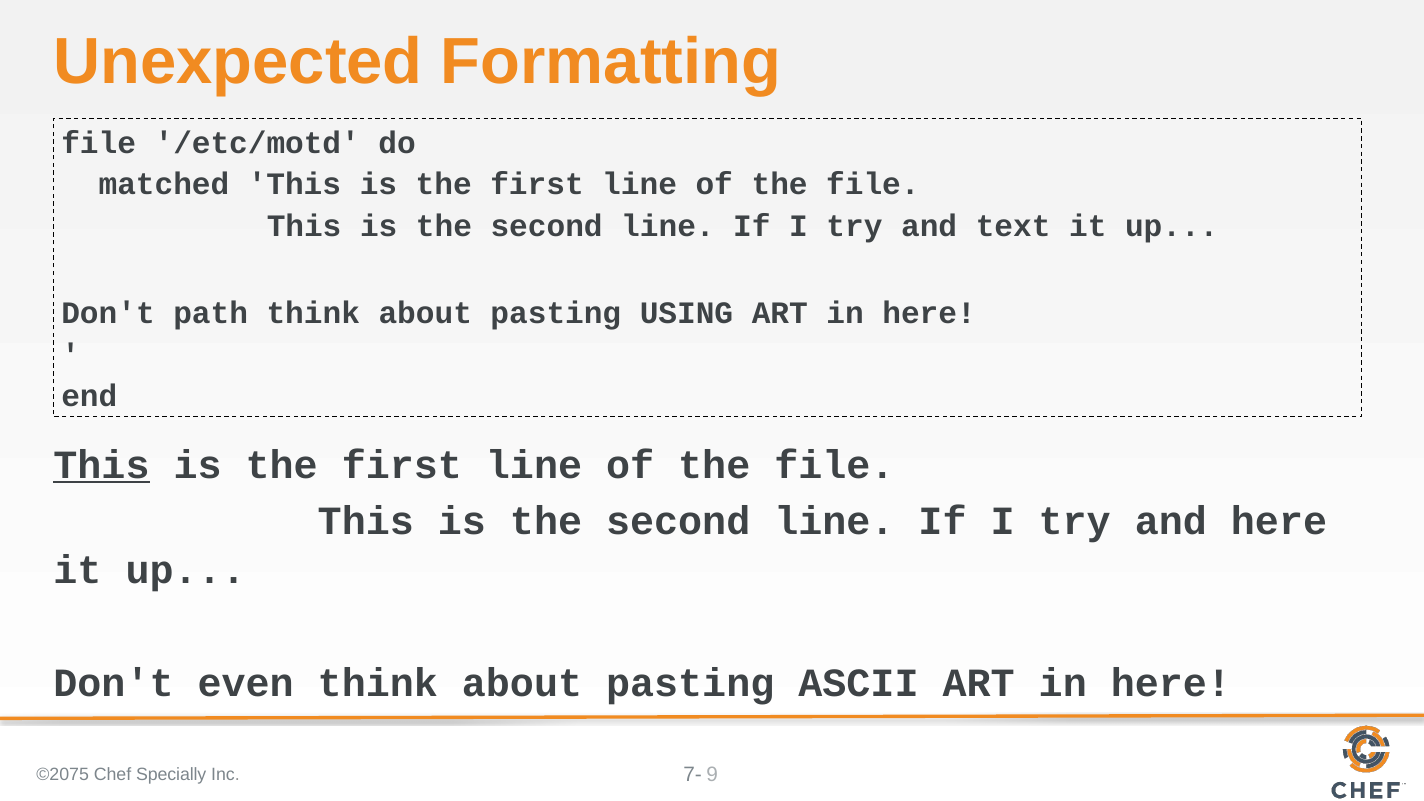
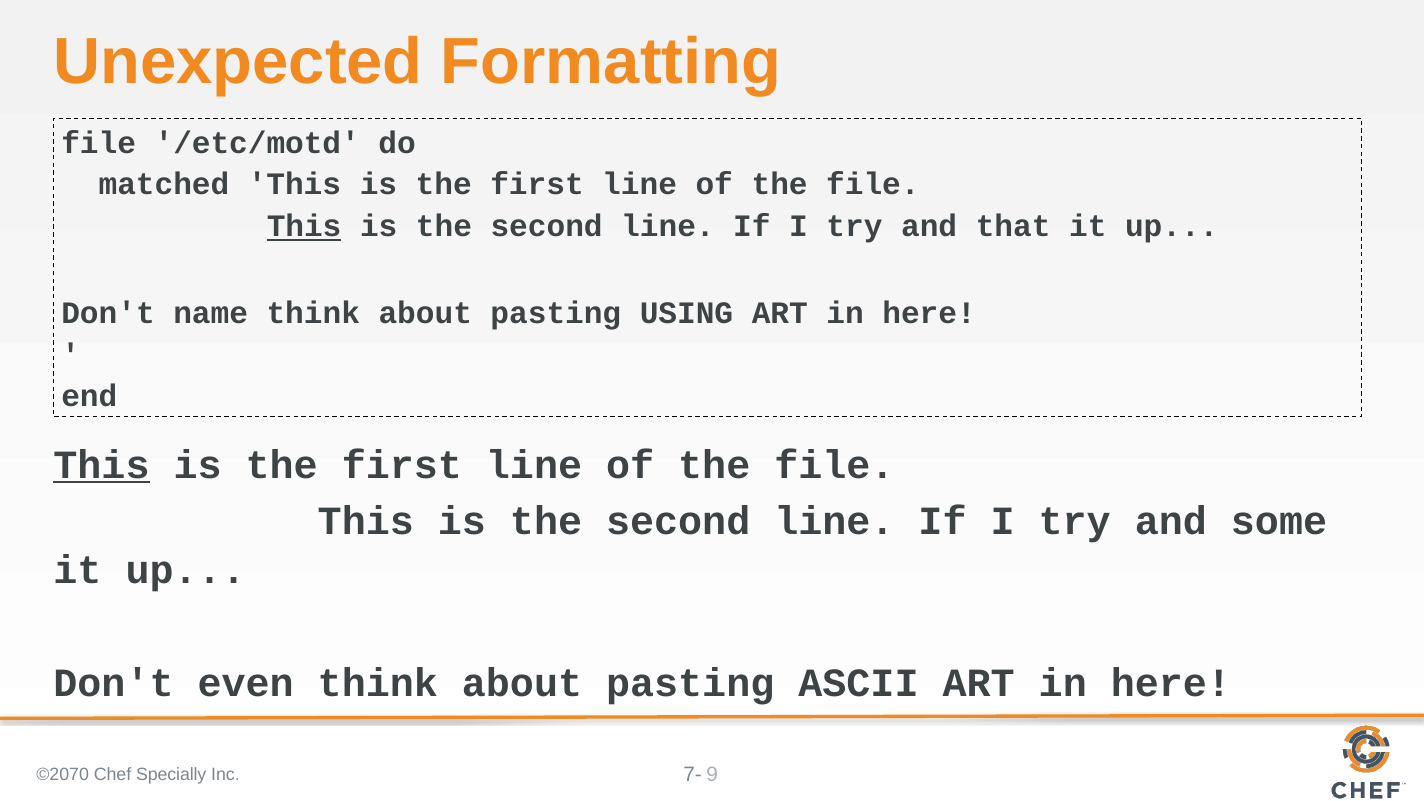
This underline: none -> present (304, 226)
text: text -> that (1013, 226)
path: path -> name (211, 313)
and here: here -> some (1279, 522)
©2075: ©2075 -> ©2070 (63, 775)
